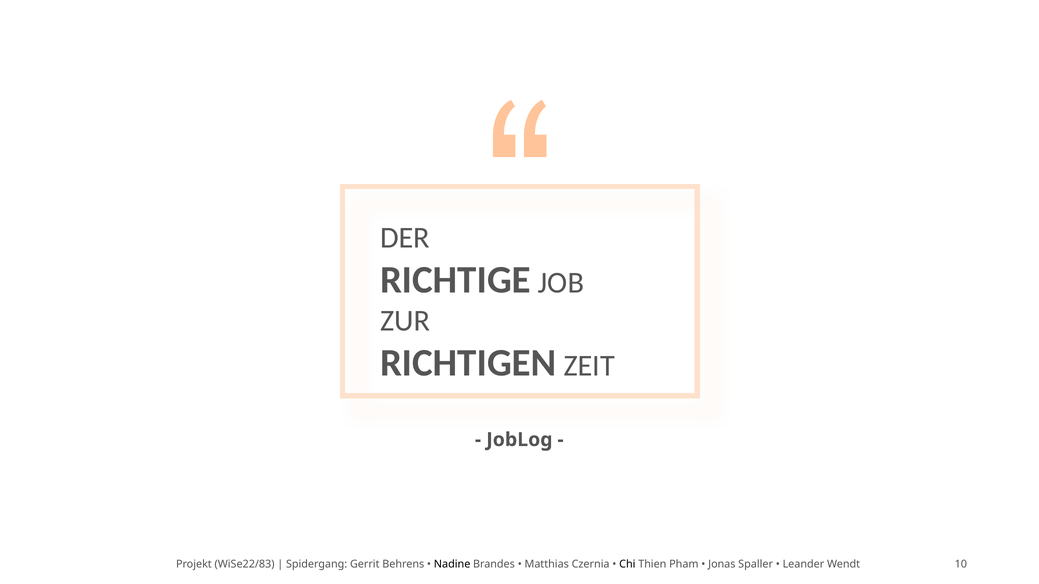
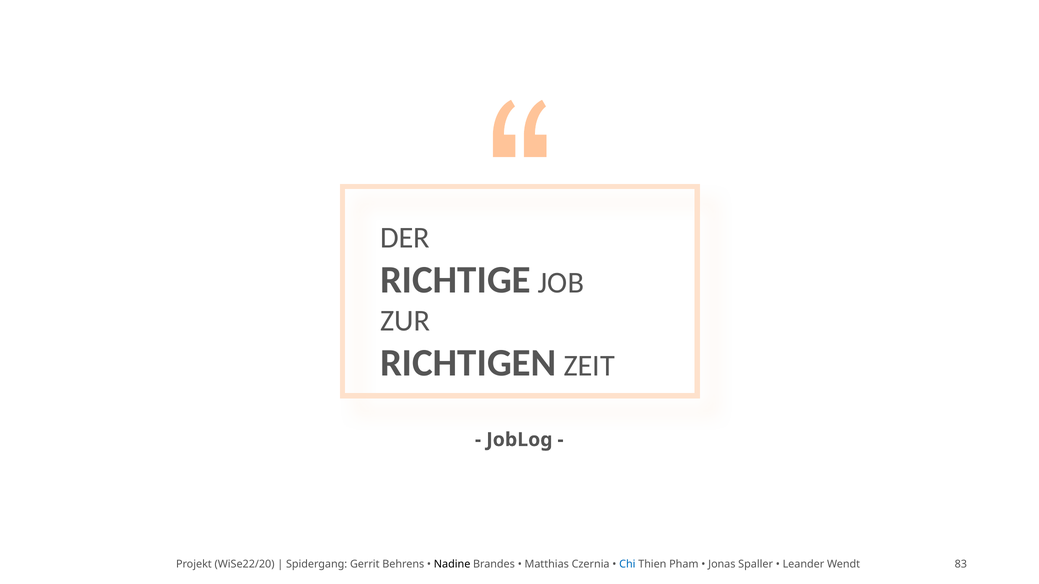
WiSe22/83: WiSe22/83 -> WiSe22/20 (245, 564)
Chi colour: black -> blue (627, 564)
10: 10 -> 83 (961, 565)
